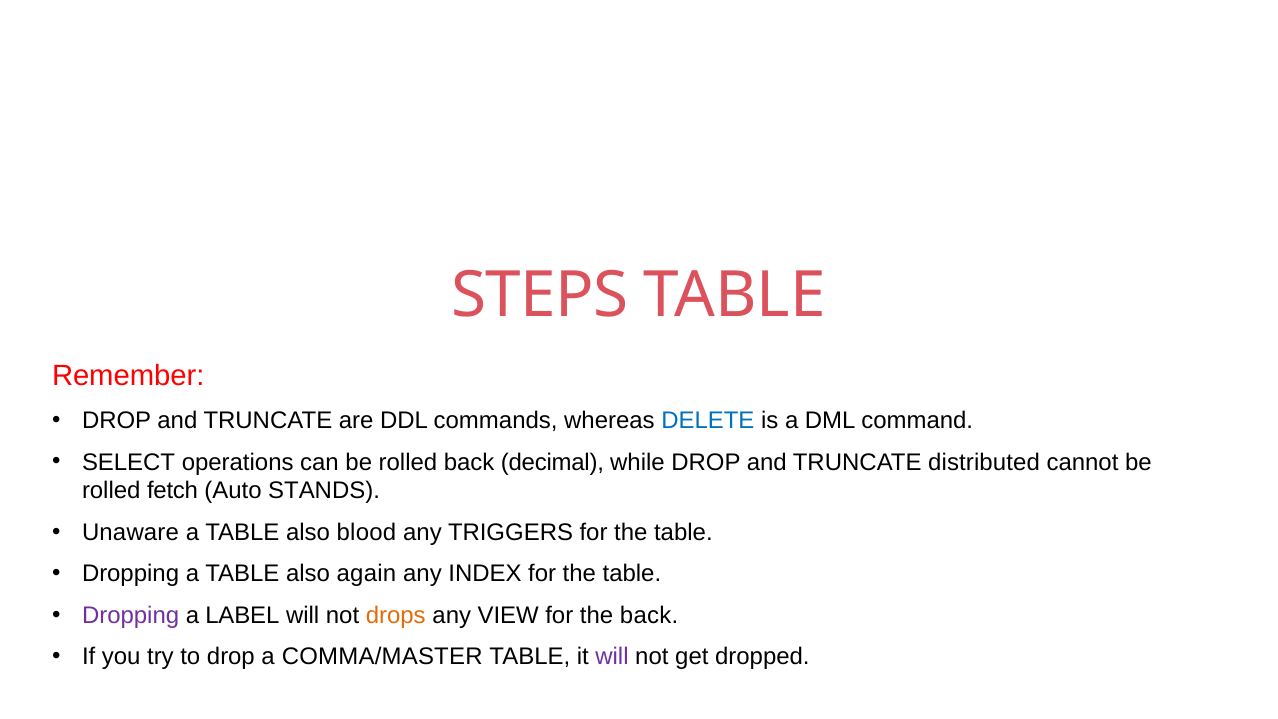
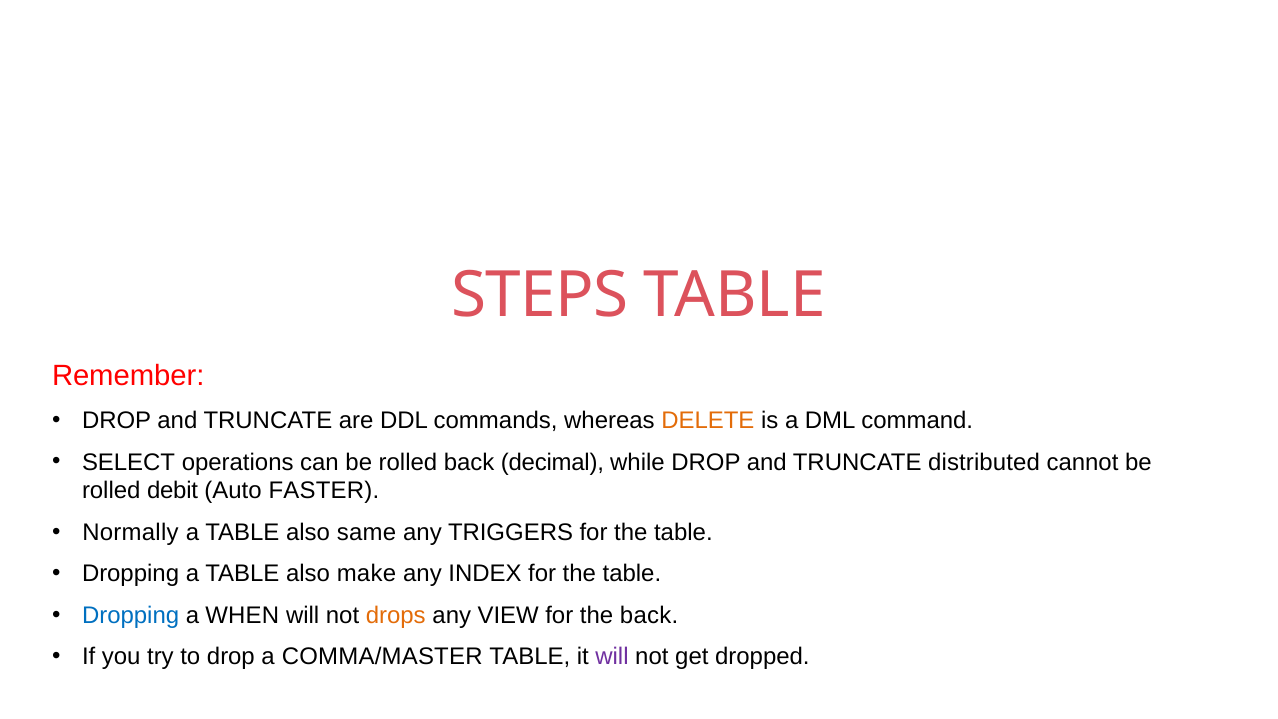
DELETE colour: blue -> orange (708, 421)
fetch: fetch -> debit (173, 491)
STANDS: STANDS -> FASTER (324, 491)
Unaware: Unaware -> Normally (130, 532)
blood: blood -> same (366, 532)
again: again -> make (366, 574)
Dropping colour: purple -> blue (131, 615)
LABEL: LABEL -> WHEN (242, 615)
